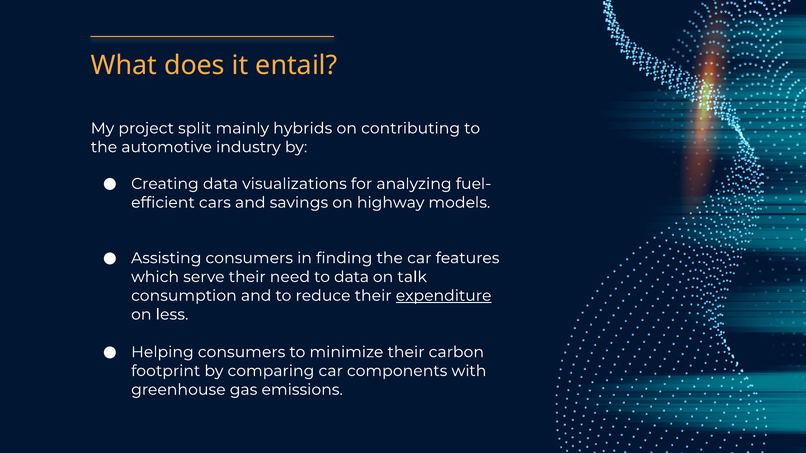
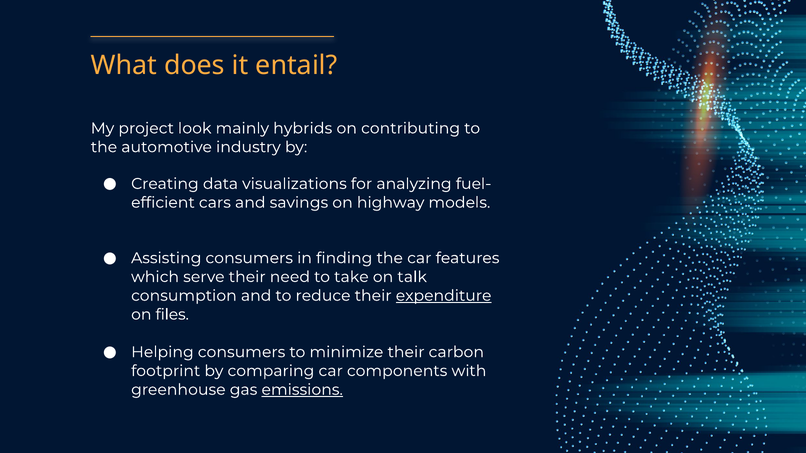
split: split -> look (195, 128)
to data: data -> take (351, 277)
less: less -> files (172, 315)
emissions underline: none -> present (302, 390)
